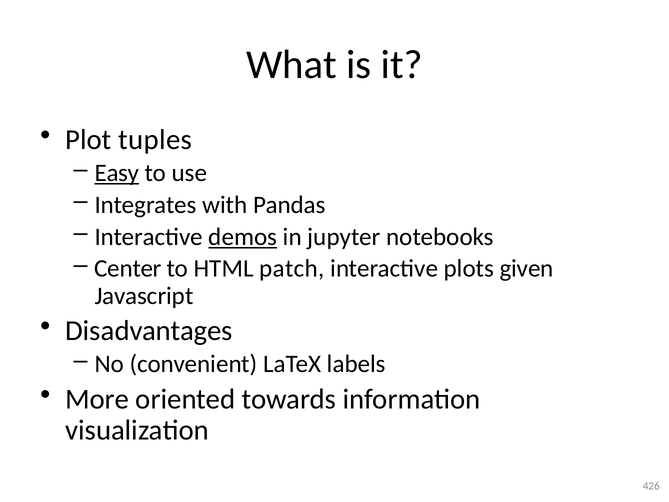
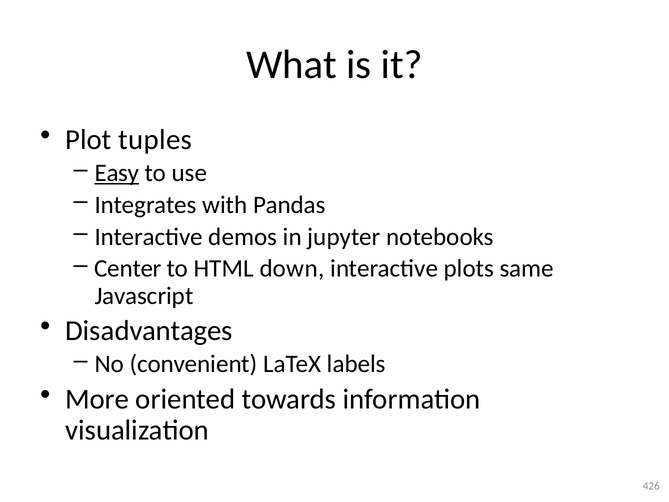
demos underline: present -> none (243, 237)
patch: patch -> down (292, 269)
given: given -> same (527, 269)
